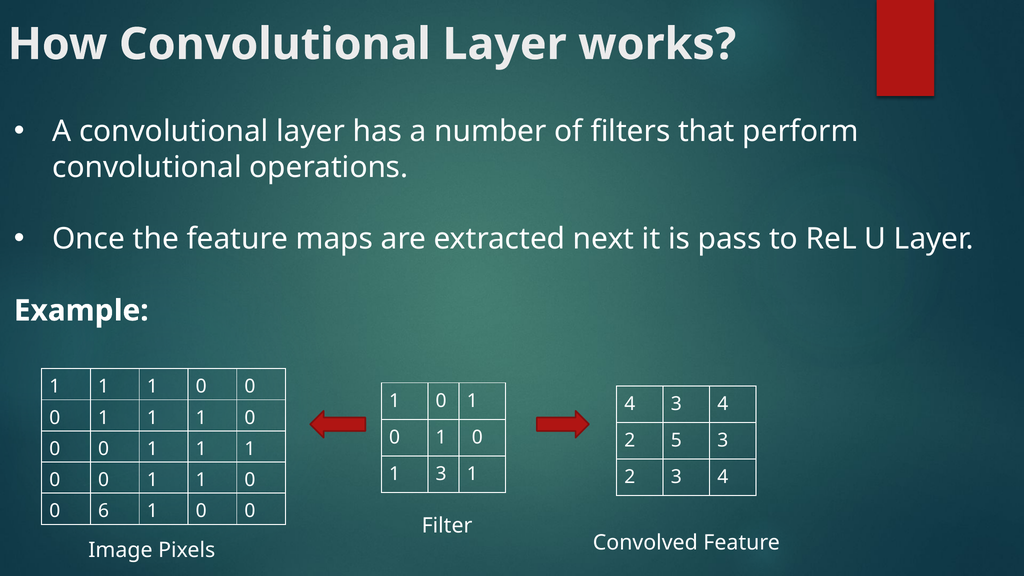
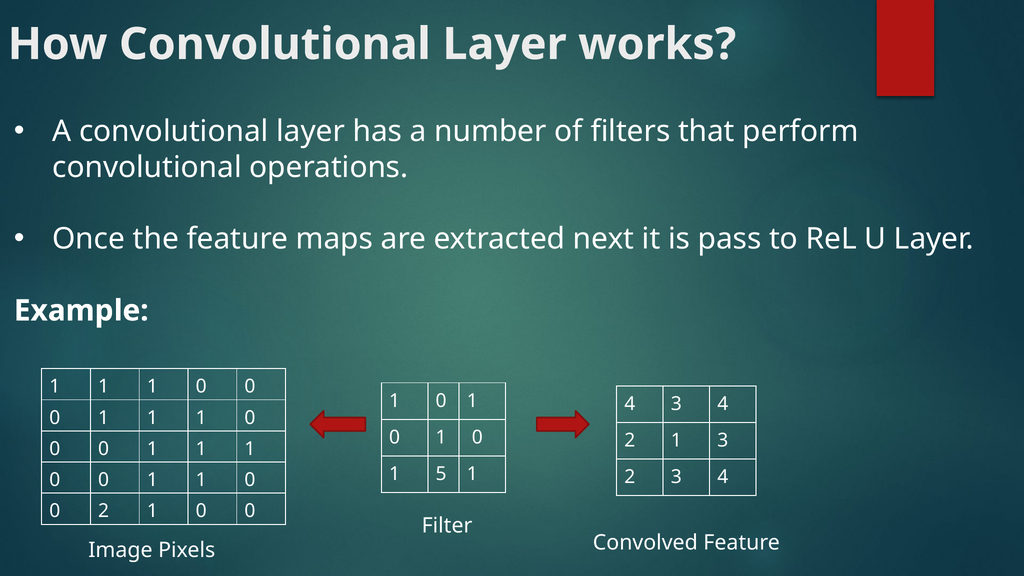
5: 5 -> 1 (676, 440)
1 3: 3 -> 5 (441, 474)
0 6: 6 -> 2 (104, 511)
